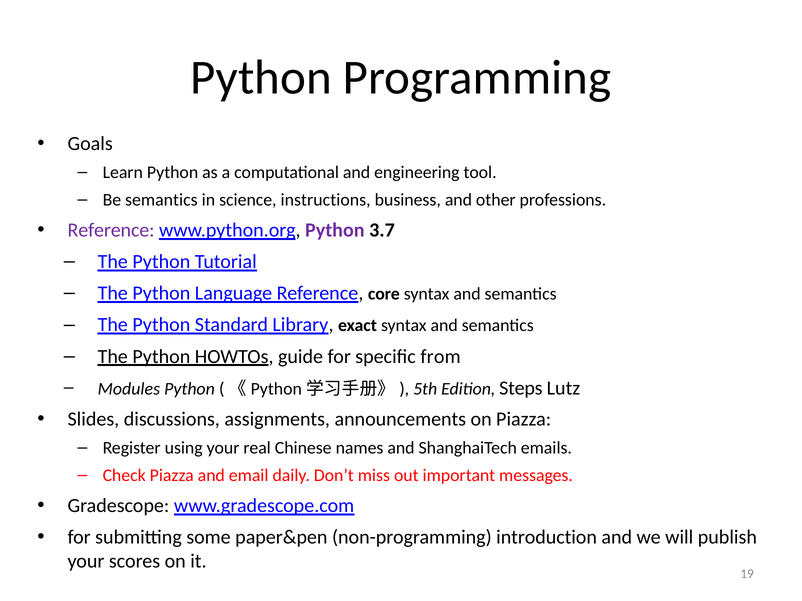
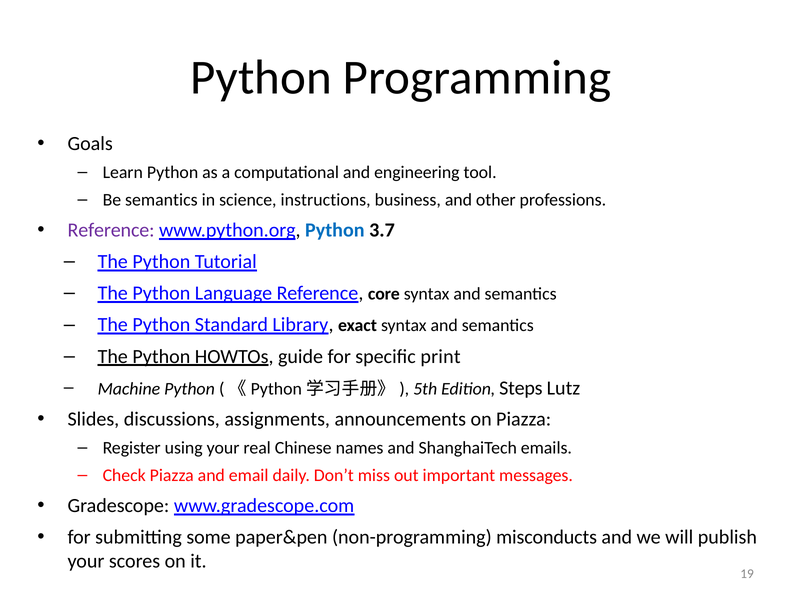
Python colour: purple -> blue (335, 230)
from: from -> print (441, 357)
Modules: Modules -> Machine (129, 389)
introduction: introduction -> misconducts (547, 538)
